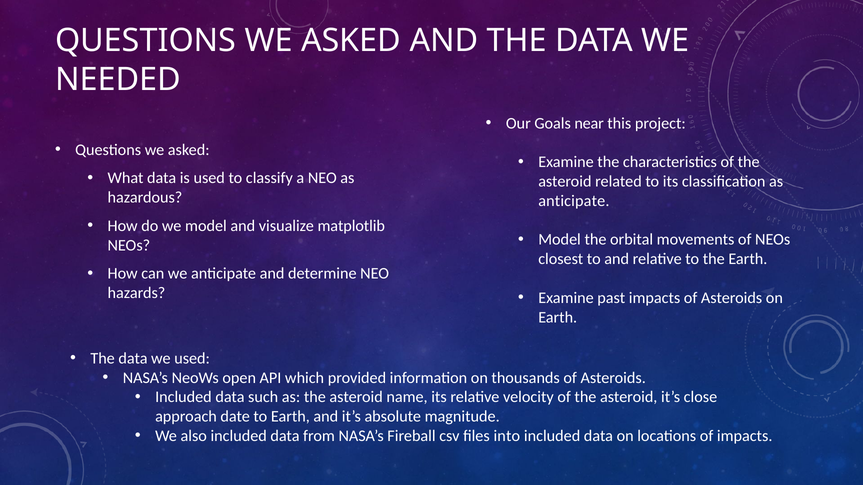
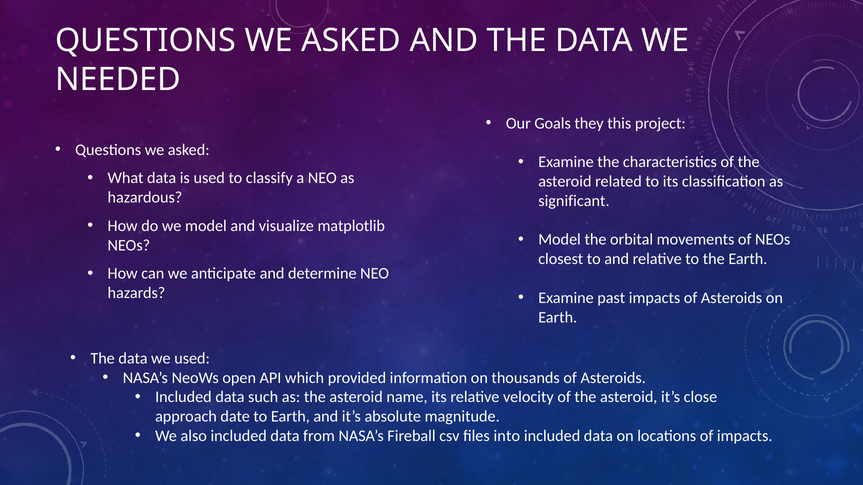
near: near -> they (589, 123)
anticipate: anticipate -> significant (574, 201)
